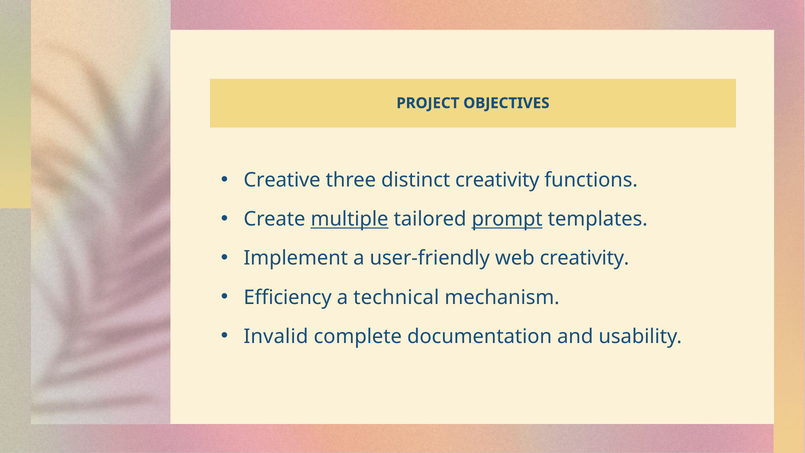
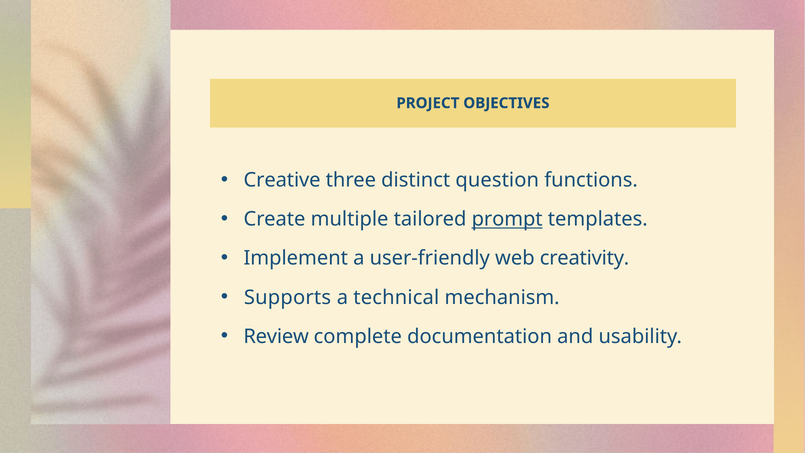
distinct creativity: creativity -> question (497, 180)
multiple underline: present -> none (350, 219)
Efficiency: Efficiency -> Supports (287, 297)
Invalid: Invalid -> Review (276, 336)
